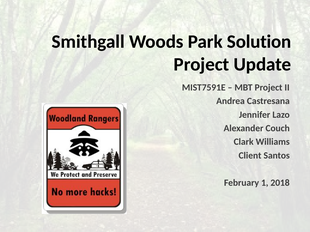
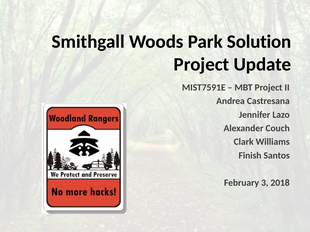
Client: Client -> Finish (250, 156)
1: 1 -> 3 (265, 183)
